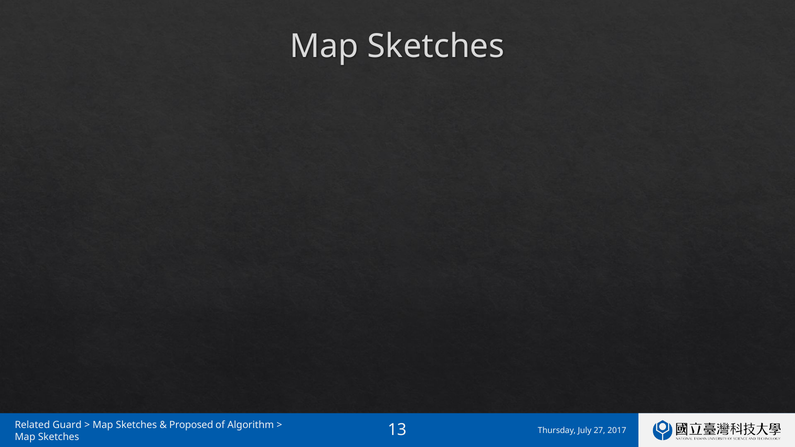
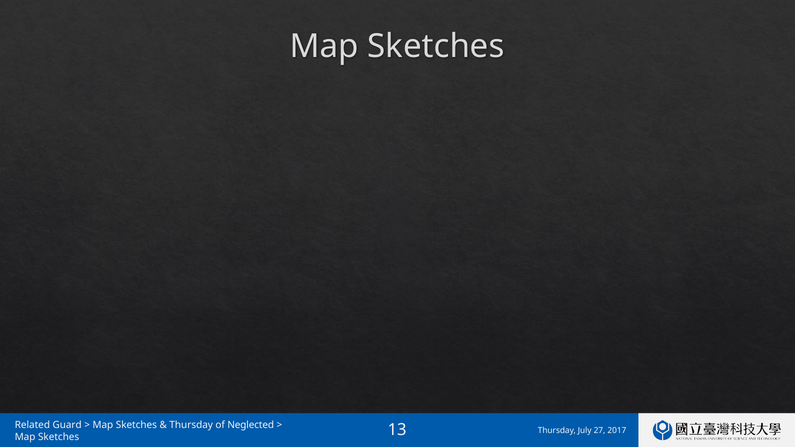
Proposed: Proposed -> Thursday (191, 425)
Algorithm: Algorithm -> Neglected (251, 425)
